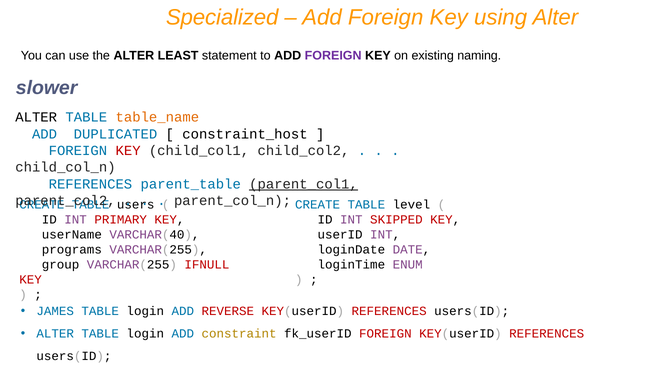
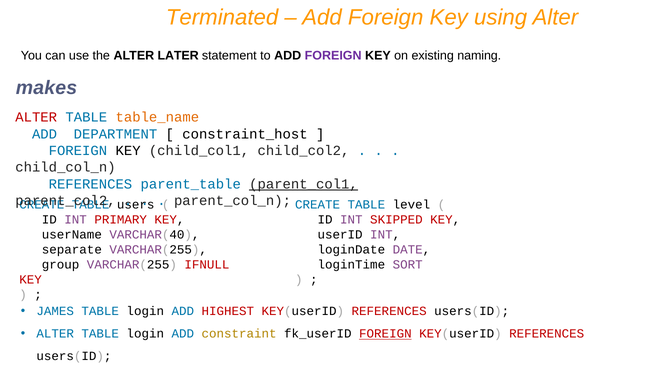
Specialized: Specialized -> Terminated (222, 17)
LEAST: LEAST -> LATER (178, 56)
slower: slower -> makes (47, 88)
ALTER colour: black -> red (36, 117)
DUPLICATED: DUPLICATED -> DEPARTMENT (115, 134)
KEY colour: red -> black (128, 151)
programs: programs -> separate (72, 250)
ENUM: ENUM -> SORT (408, 265)
REVERSE: REVERSE -> HIGHEST (228, 311)
FOREIGN underline: none -> present (385, 334)
